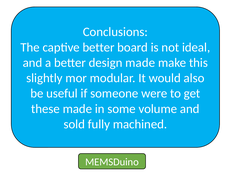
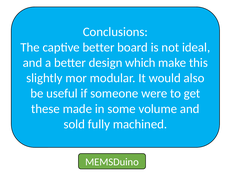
design made: made -> which (140, 62)
